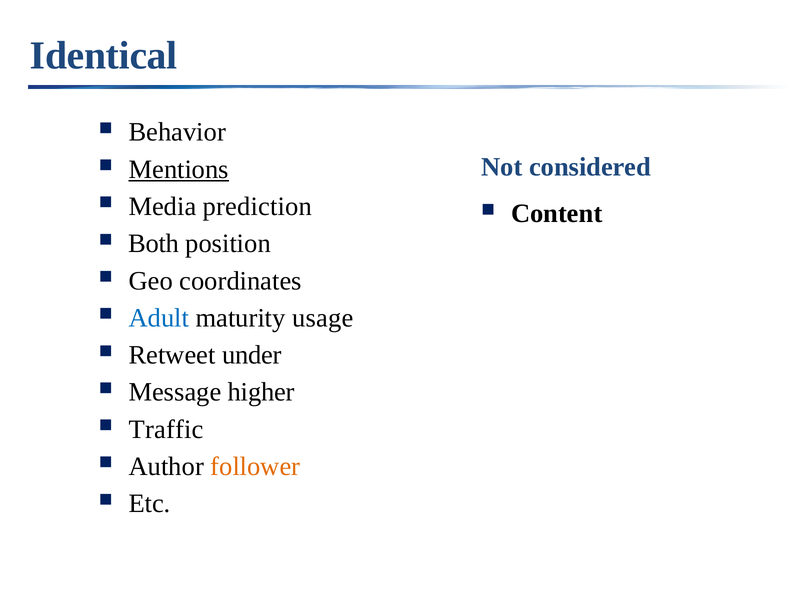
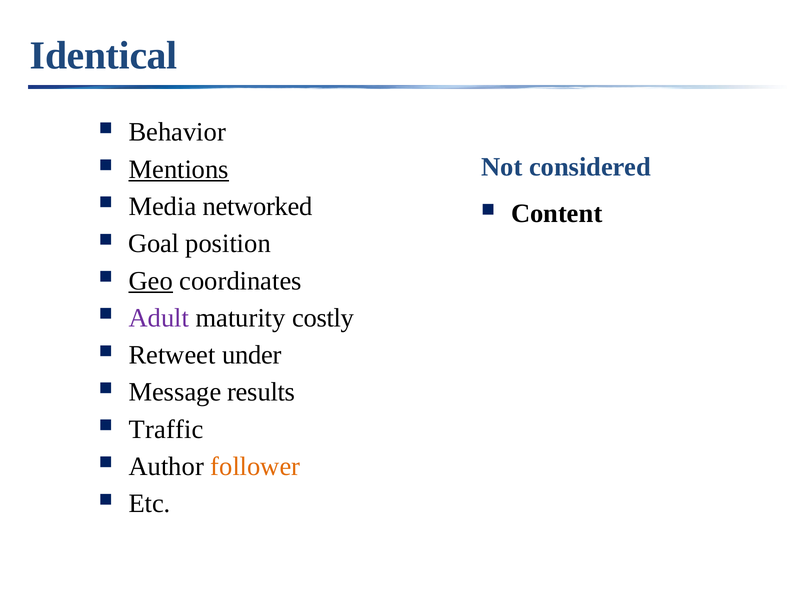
prediction: prediction -> networked (258, 206)
Both: Both -> Goal (154, 244)
Geo underline: none -> present (151, 281)
Adult colour: blue -> purple (159, 318)
usage: usage -> costly (323, 318)
higher: higher -> results (261, 392)
